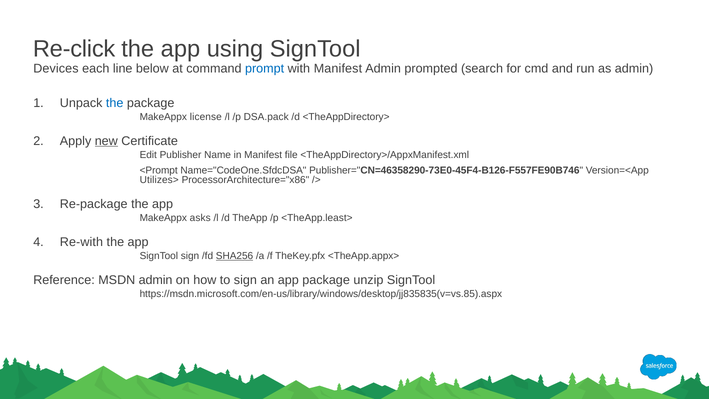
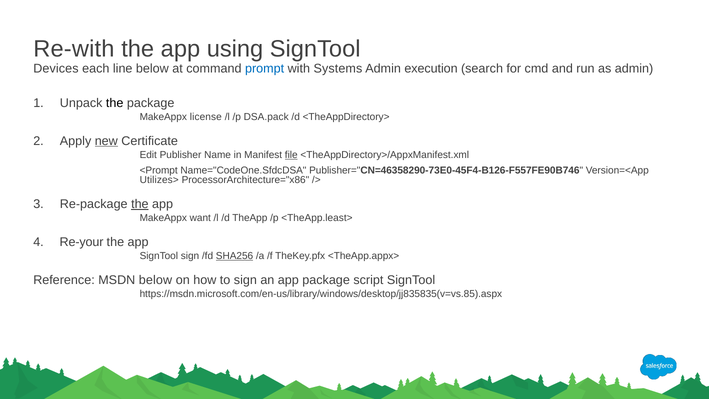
Re-click: Re-click -> Re-with (74, 49)
with Manifest: Manifest -> Systems (338, 68)
prompted: prompted -> execution (431, 68)
the colour: blue -> black (115, 103)
file underline: none -> present (291, 155)
the underline: none -> present (140, 204)
asks: asks -> want (200, 218)
Re-with: Re-with -> Re-your (82, 242)
MSDN admin: admin -> below (155, 280)
unzip: unzip -> script (368, 280)
